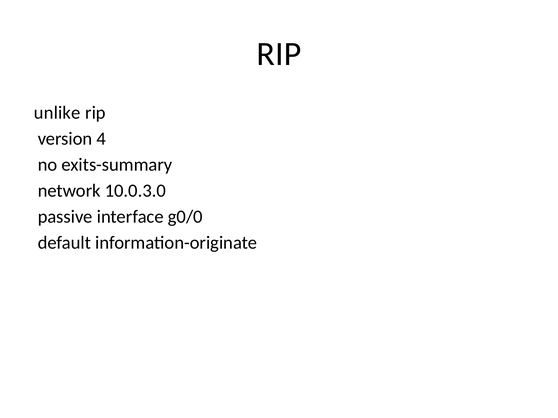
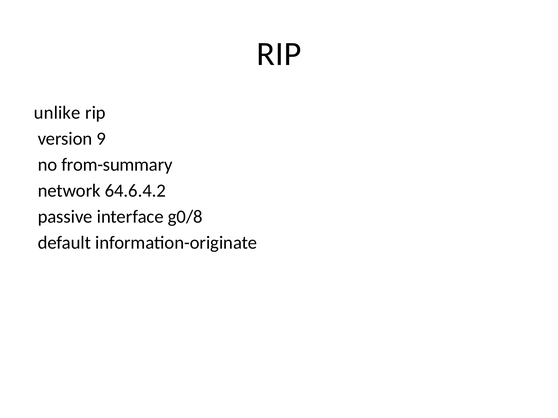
4: 4 -> 9 (101, 139)
exits-summary: exits-summary -> from-summary (117, 165)
10.0.3.0: 10.0.3.0 -> 64.6.4.2 (135, 191)
g0/0: g0/0 -> g0/8 (185, 217)
